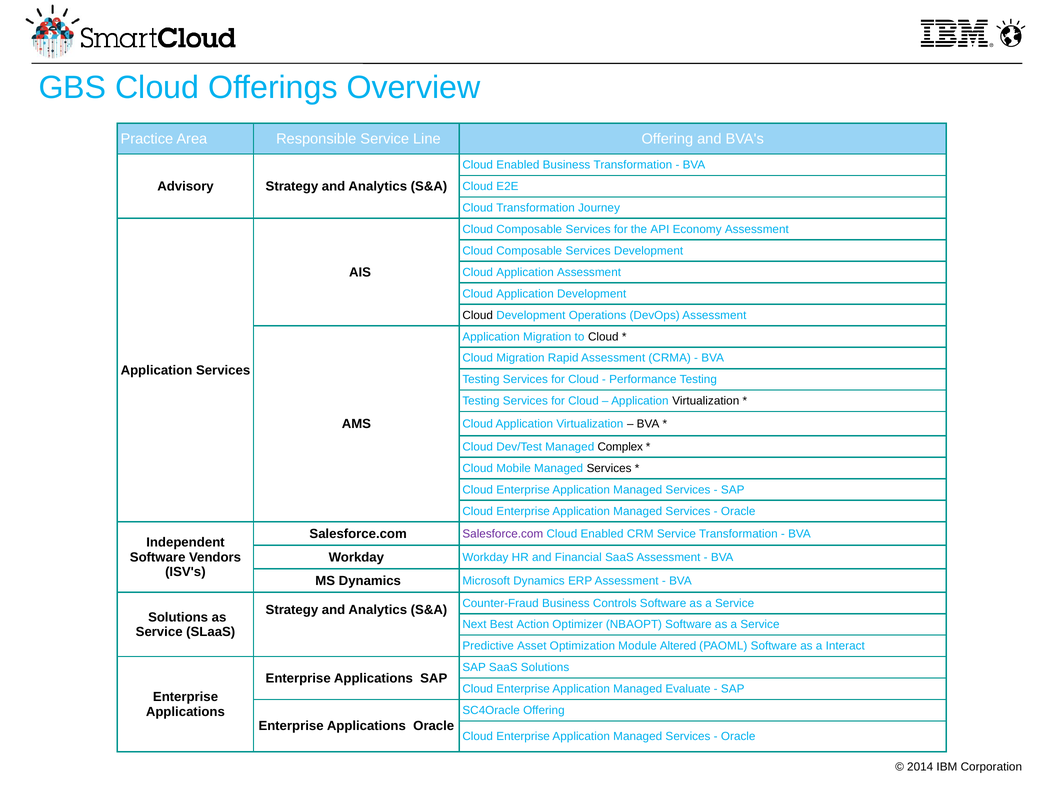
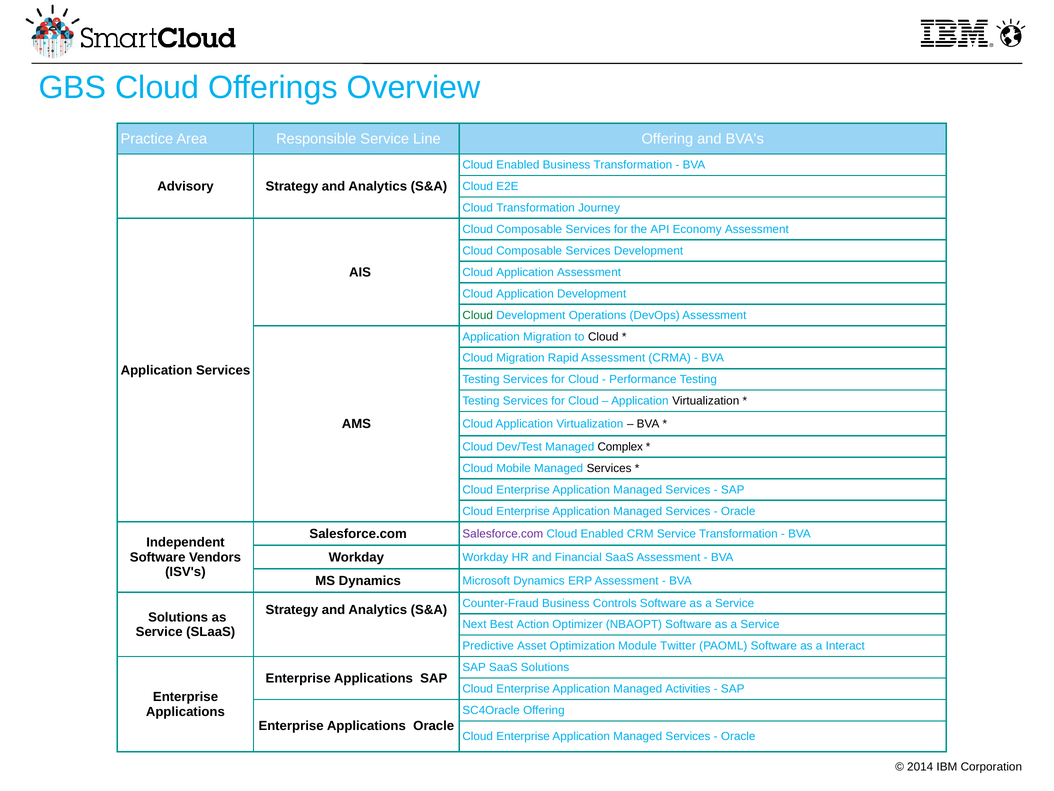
Cloud colour: black -> green (478, 315)
Altered: Altered -> Twitter (678, 646)
Evaluate: Evaluate -> Activities (688, 689)
